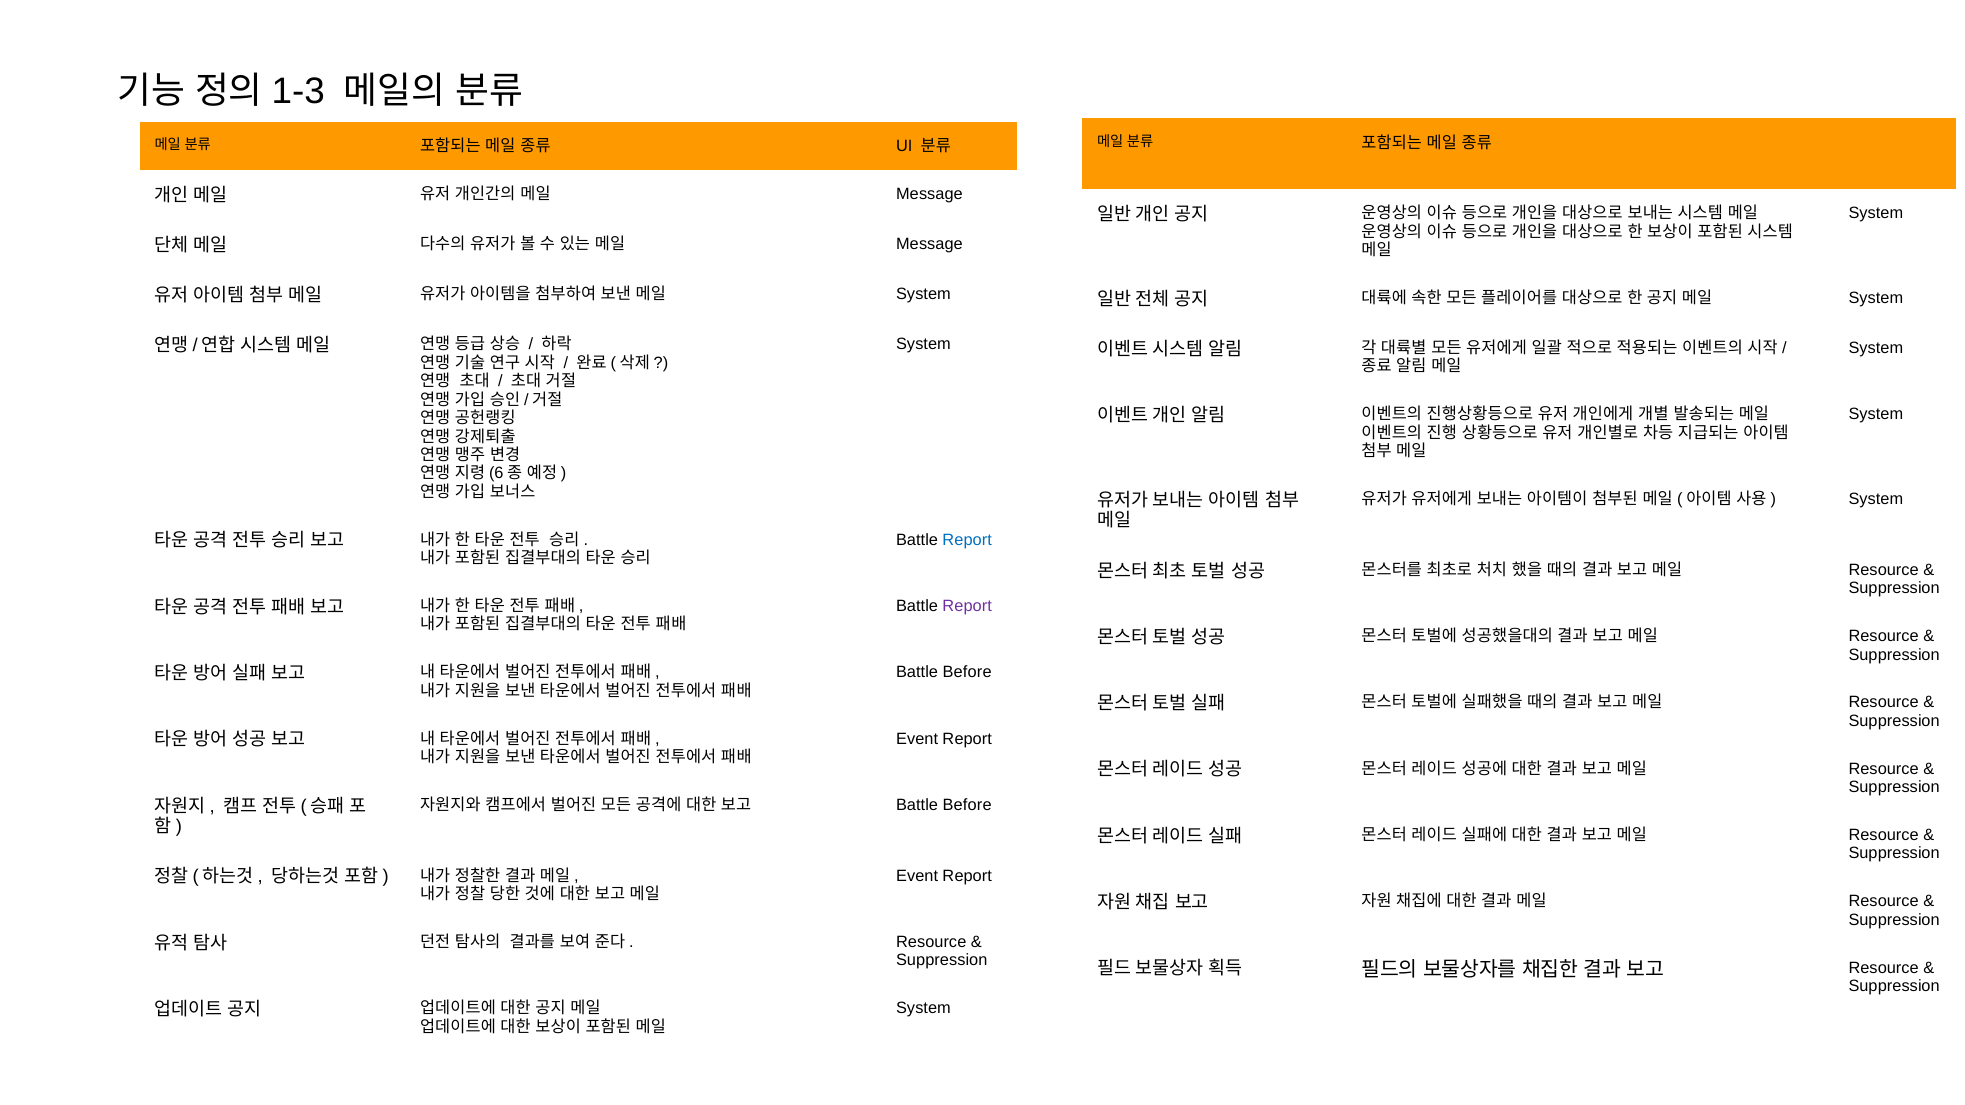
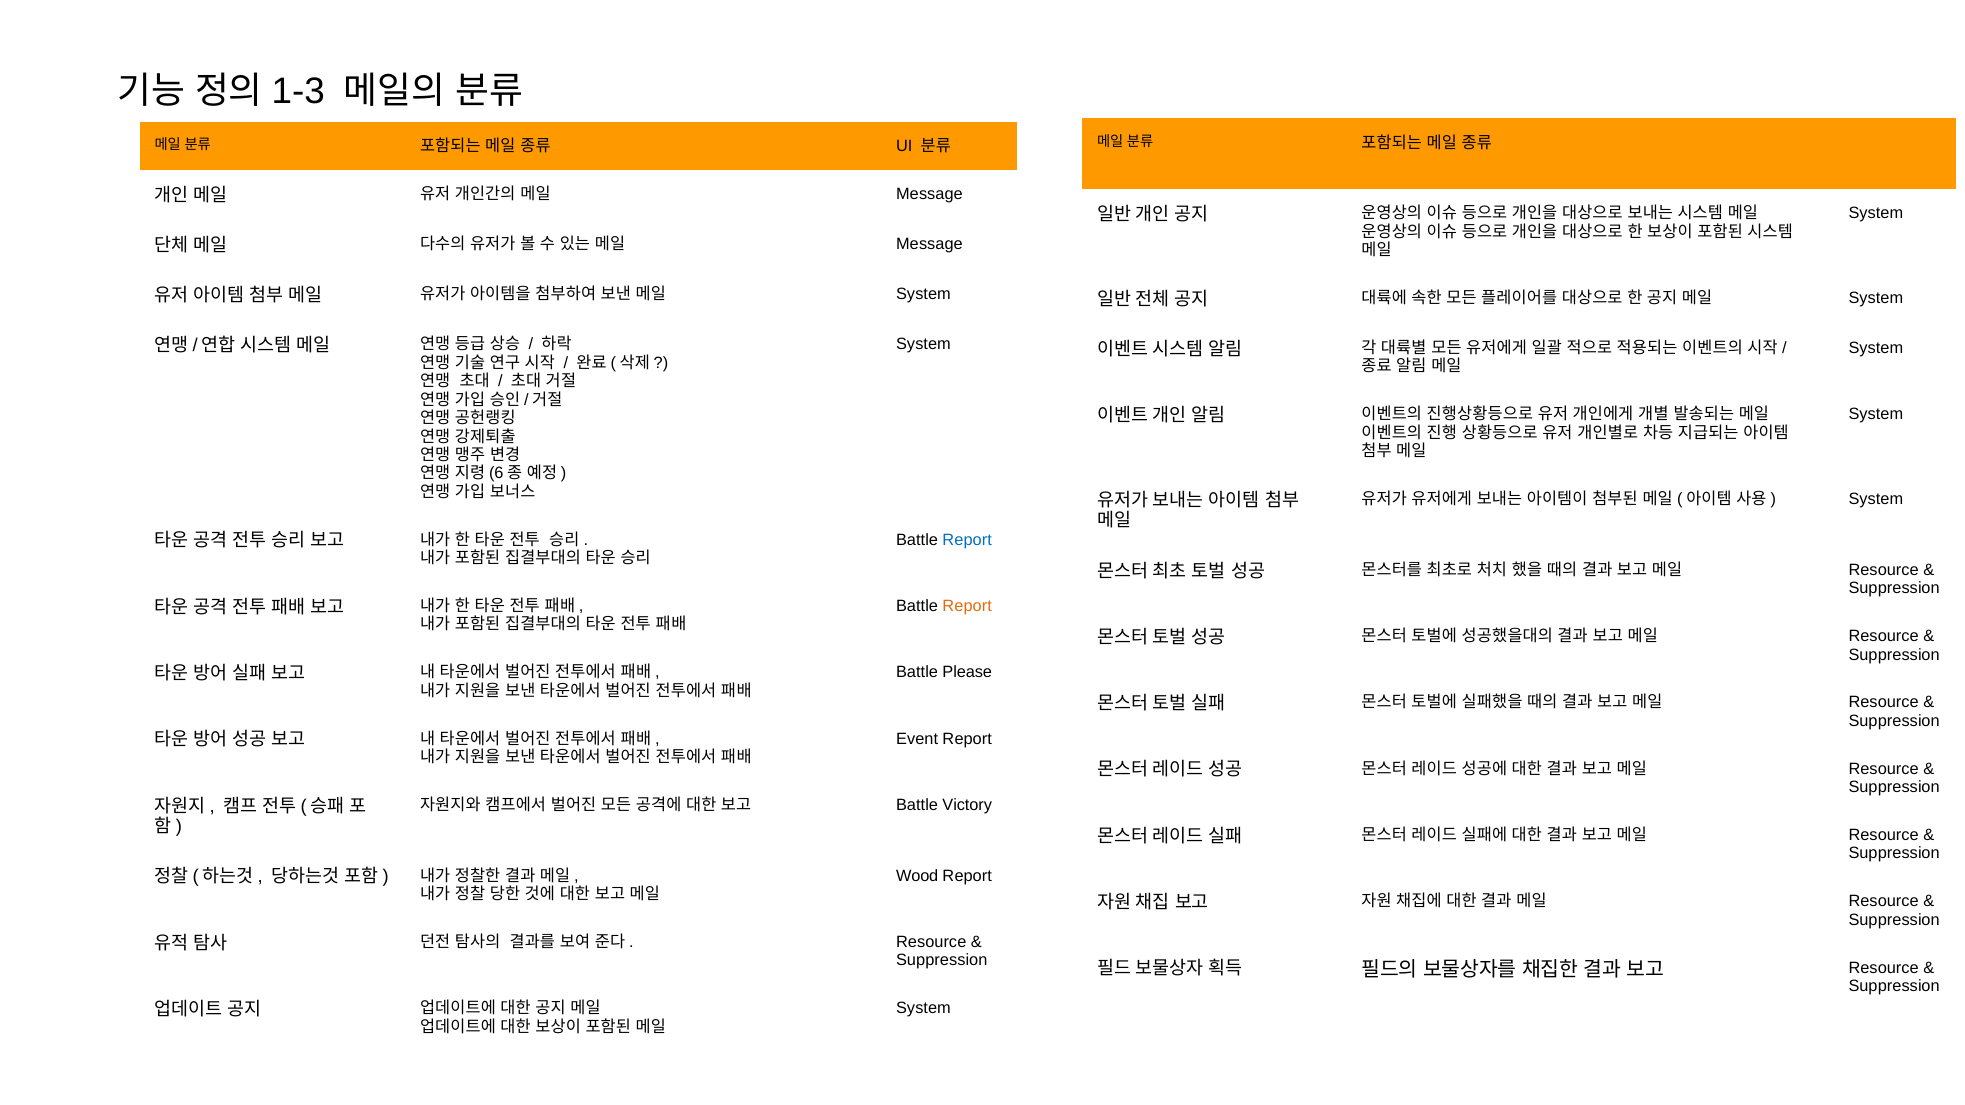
Report colour: purple -> orange (967, 606)
Before: Before -> Please (967, 673)
Before: Before -> Victory (967, 805)
Event: Event -> Wood (917, 876)
